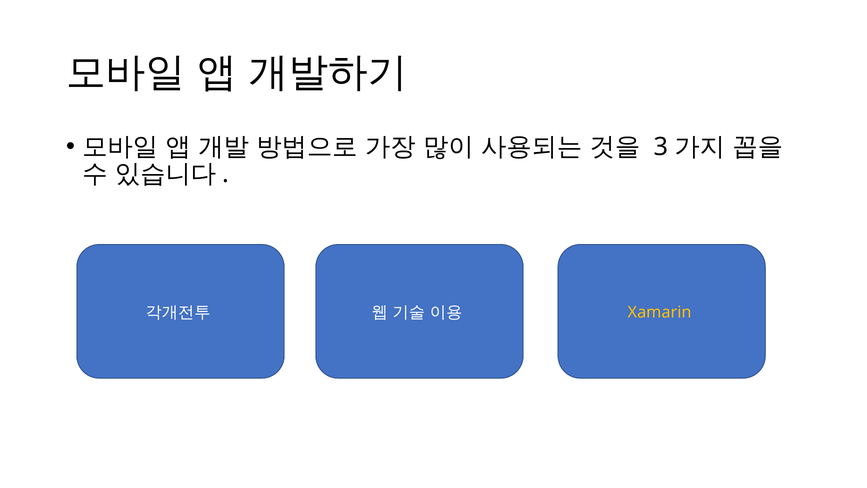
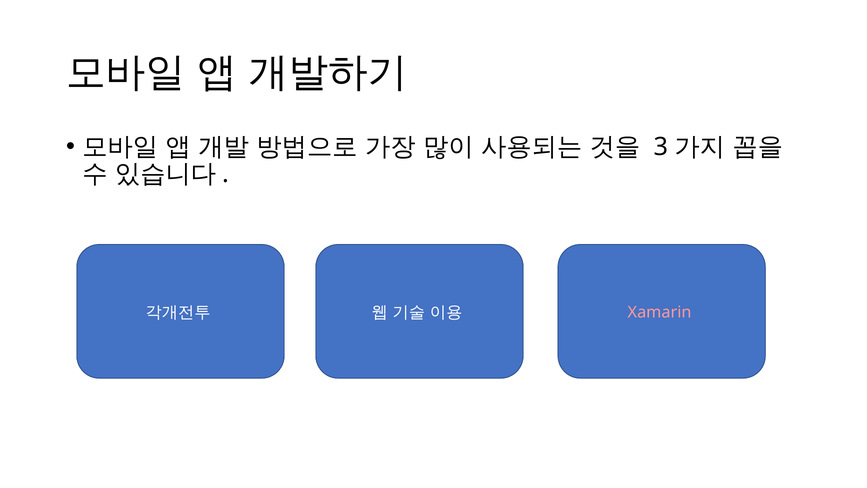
Xamarin colour: yellow -> pink (660, 312)
